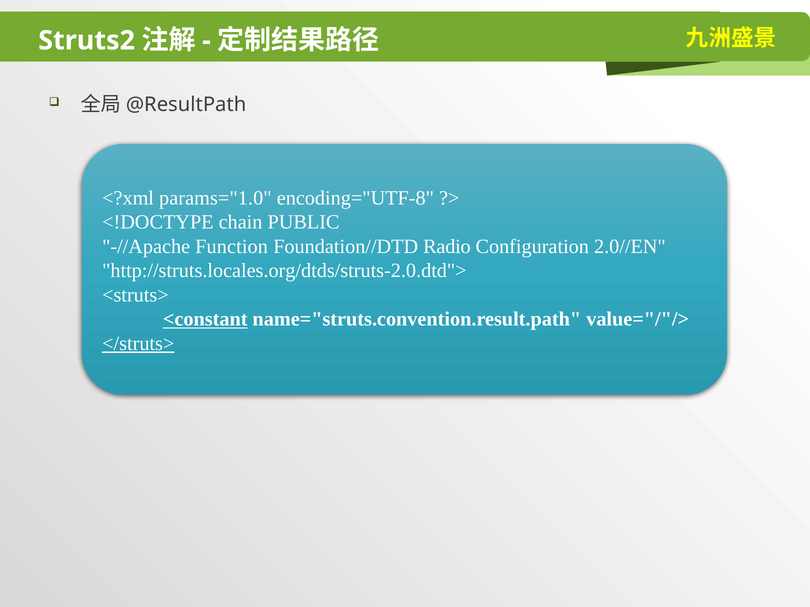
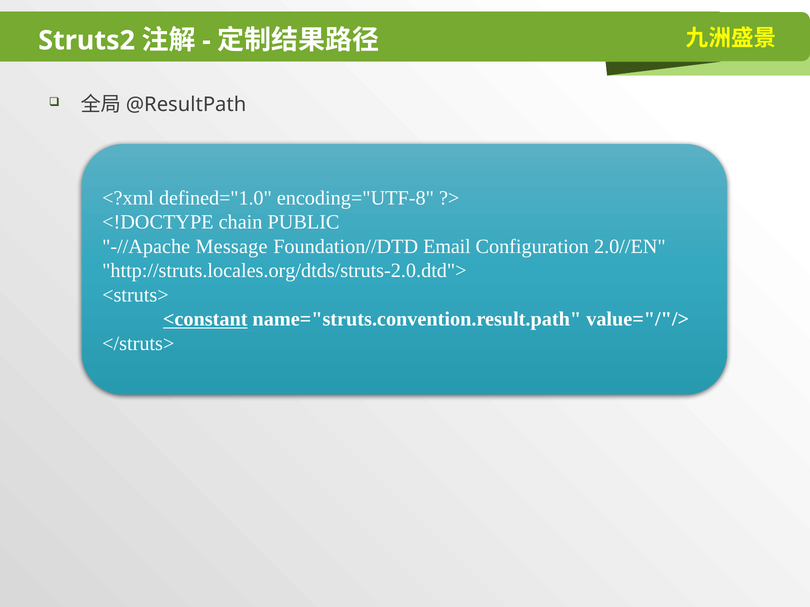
params="1.0: params="1.0 -> defined="1.0 (215, 198)
Function: Function -> Message (232, 247)
Radio: Radio -> Email (447, 247)
</struts> underline: present -> none (138, 344)
